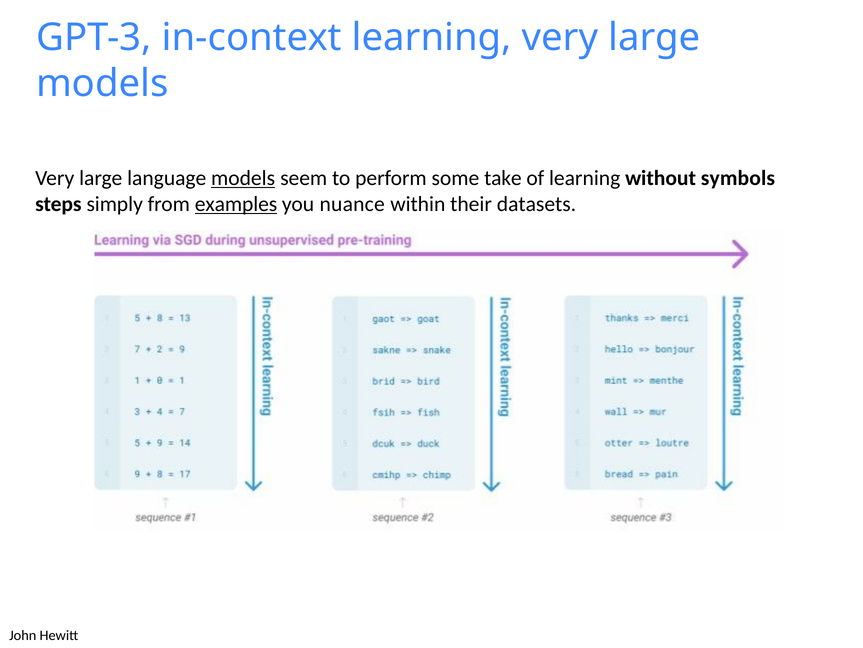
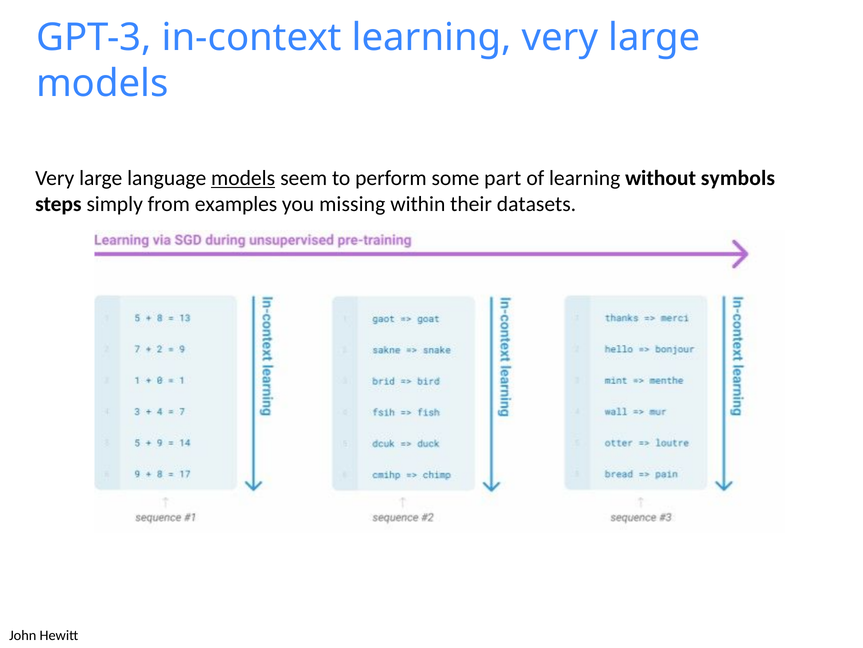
take: take -> part (503, 178)
examples underline: present -> none (236, 204)
nuance: nuance -> missing (352, 204)
